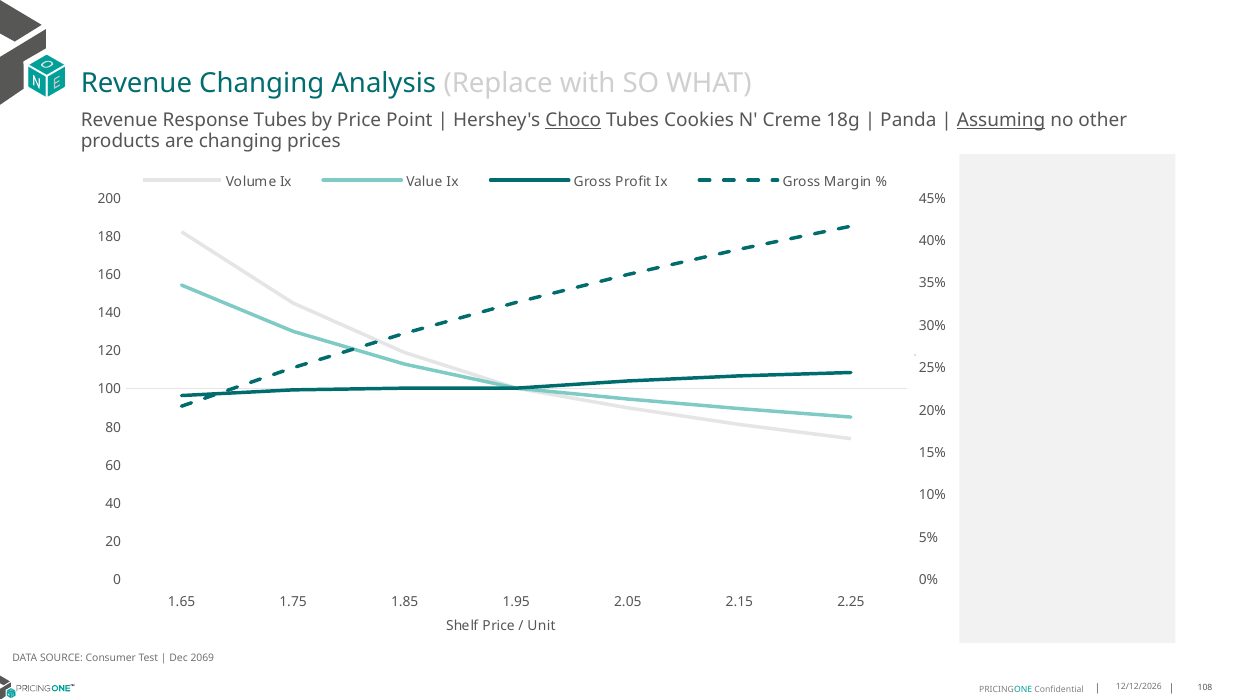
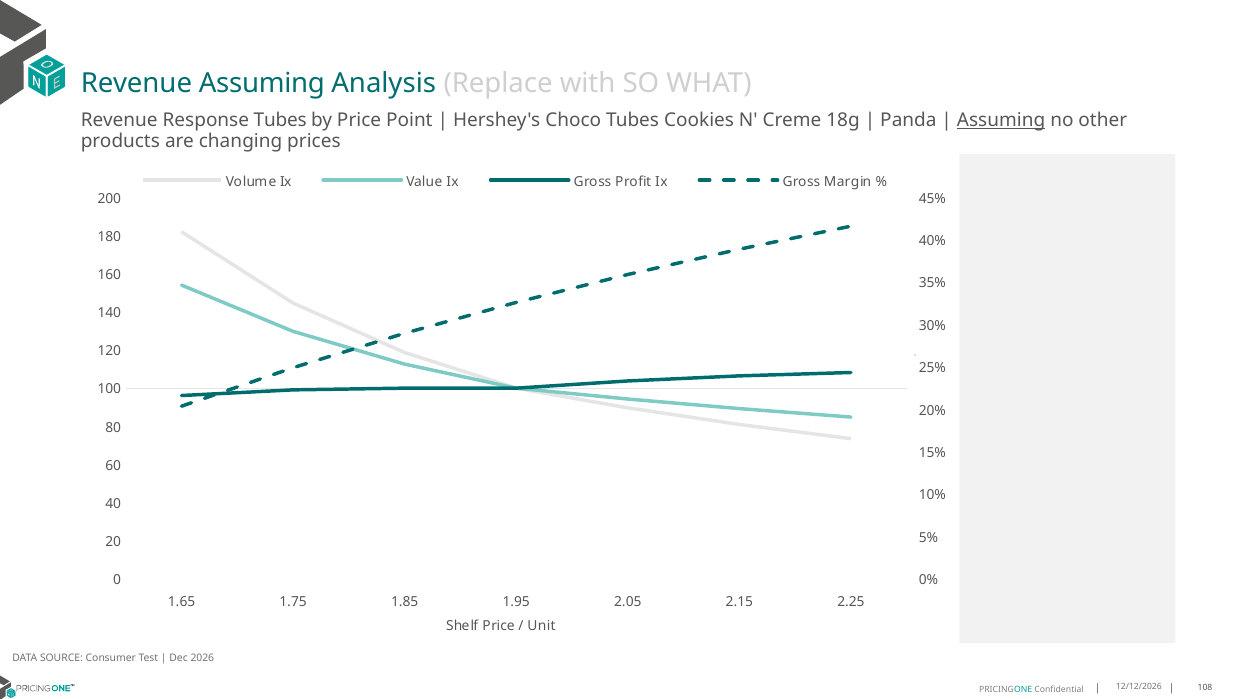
Revenue Changing: Changing -> Assuming (262, 84)
Choco underline: present -> none (573, 120)
2069: 2069 -> 2026 (202, 659)
